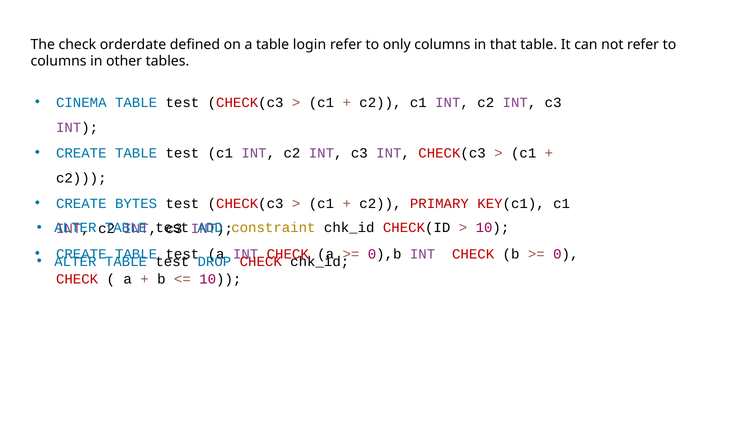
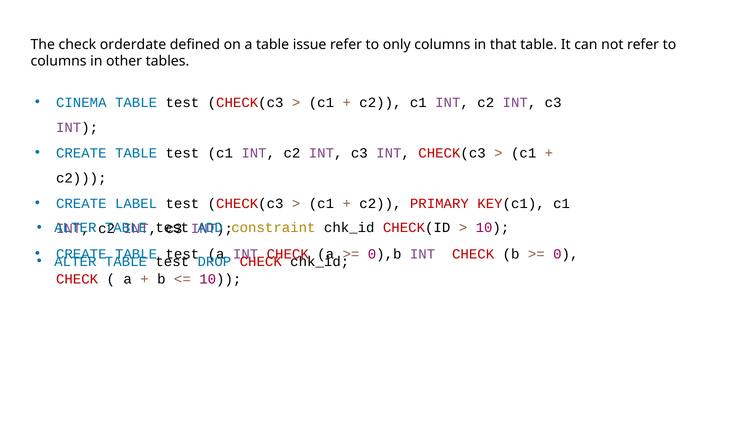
login: login -> issue (310, 44)
BYTES: BYTES -> LABEL (136, 204)
